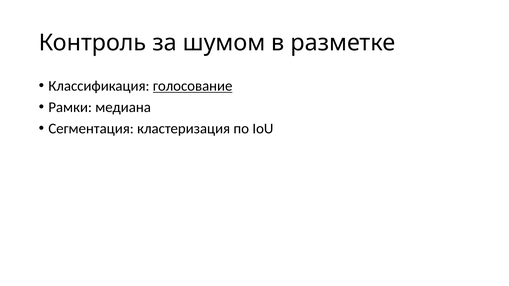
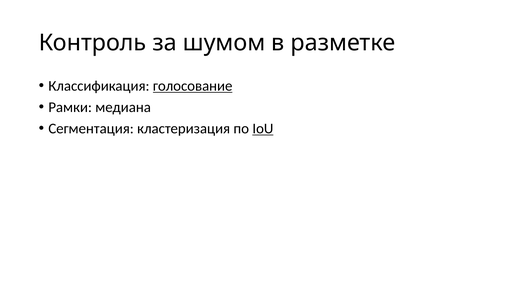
IoU underline: none -> present (263, 129)
